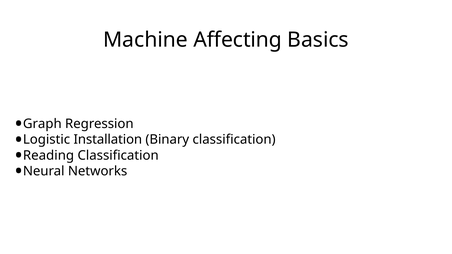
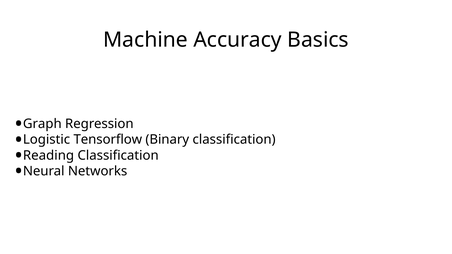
Affecting: Affecting -> Accuracy (238, 40)
Installation: Installation -> Tensorflow (108, 140)
